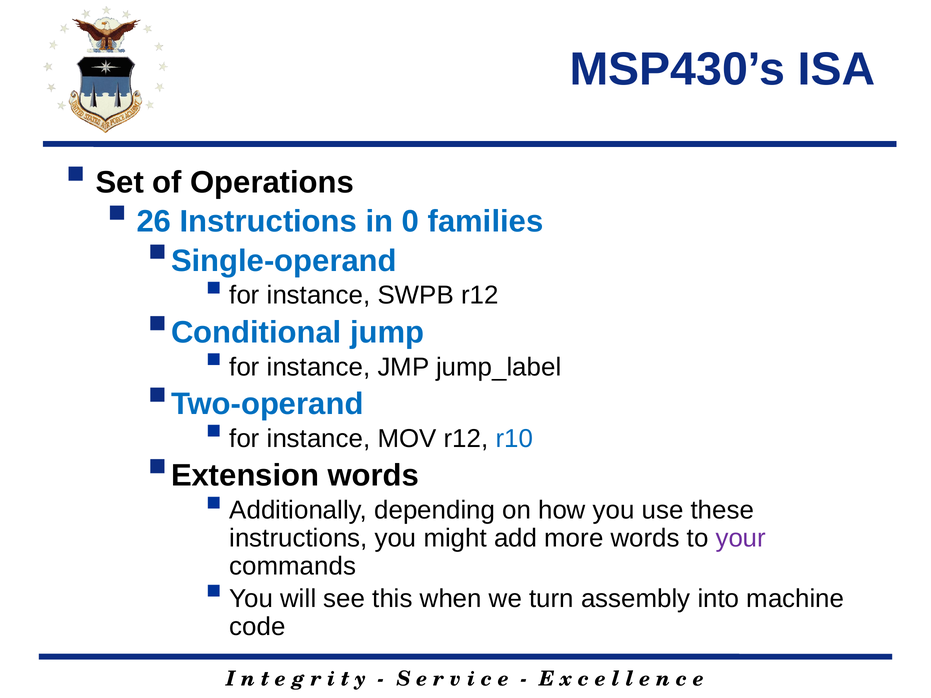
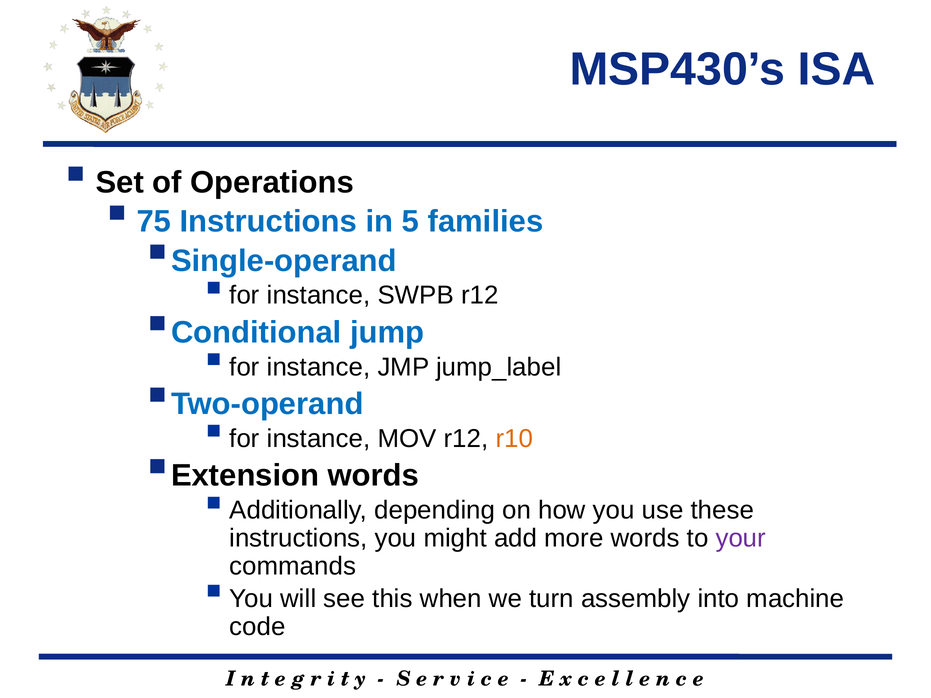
26: 26 -> 75 (154, 222)
0: 0 -> 5 (411, 222)
r10 colour: blue -> orange (514, 439)
